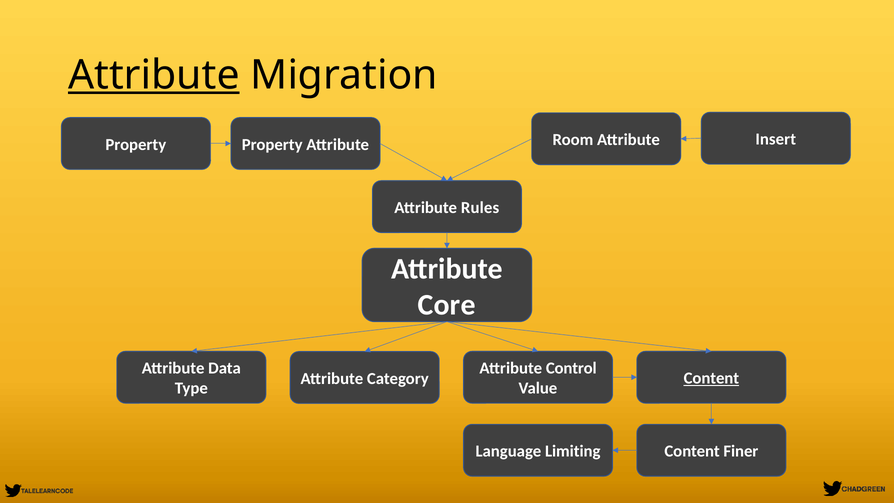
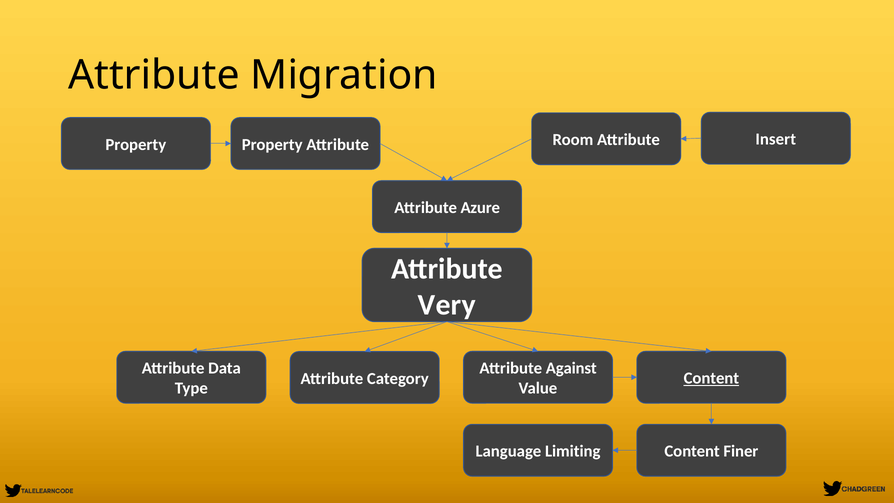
Attribute underline: present -> none (154, 75)
Rules: Rules -> Azure (480, 208)
Core: Core -> Very (447, 305)
Control: Control -> Against (571, 368)
